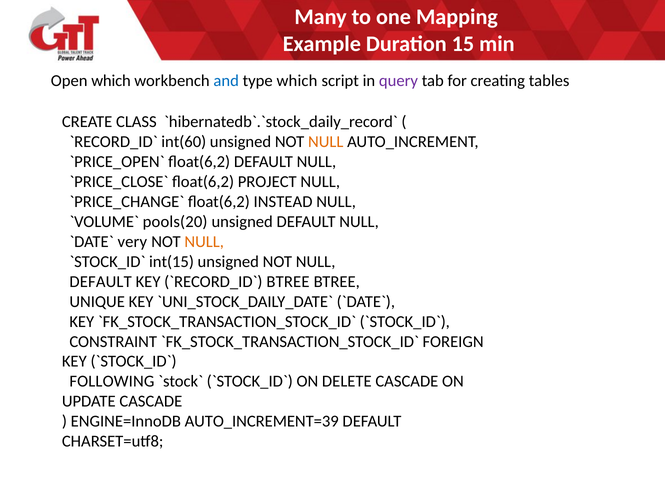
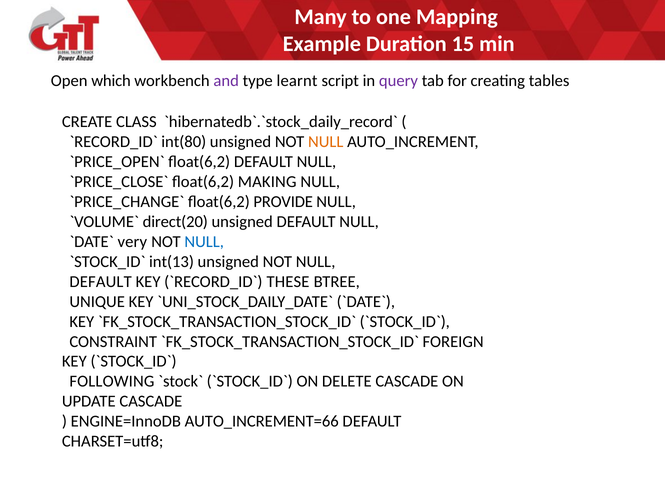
and colour: blue -> purple (226, 81)
type which: which -> learnt (297, 81)
int(60: int(60 -> int(80 (184, 142)
PROJECT: PROJECT -> MAKING (267, 182)
INSTEAD: INSTEAD -> PROVIDE (283, 202)
pools(20: pools(20 -> direct(20 (175, 222)
NULL colour: orange -> blue (204, 242)
int(15: int(15 -> int(13 (171, 262)
BTREE: BTREE -> THESE (288, 282)
AUTO_INCREMENT=39: AUTO_INCREMENT=39 -> AUTO_INCREMENT=66 (262, 421)
